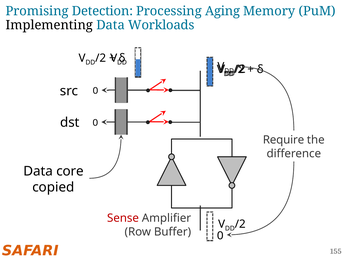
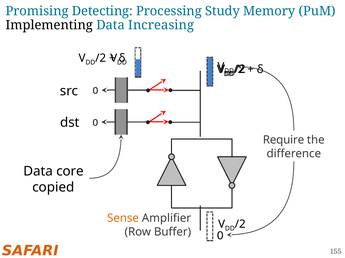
Detection: Detection -> Detecting (102, 11)
Aging: Aging -> Study (223, 11)
Workloads: Workloads -> Increasing (161, 25)
Sense colour: red -> orange (123, 219)
